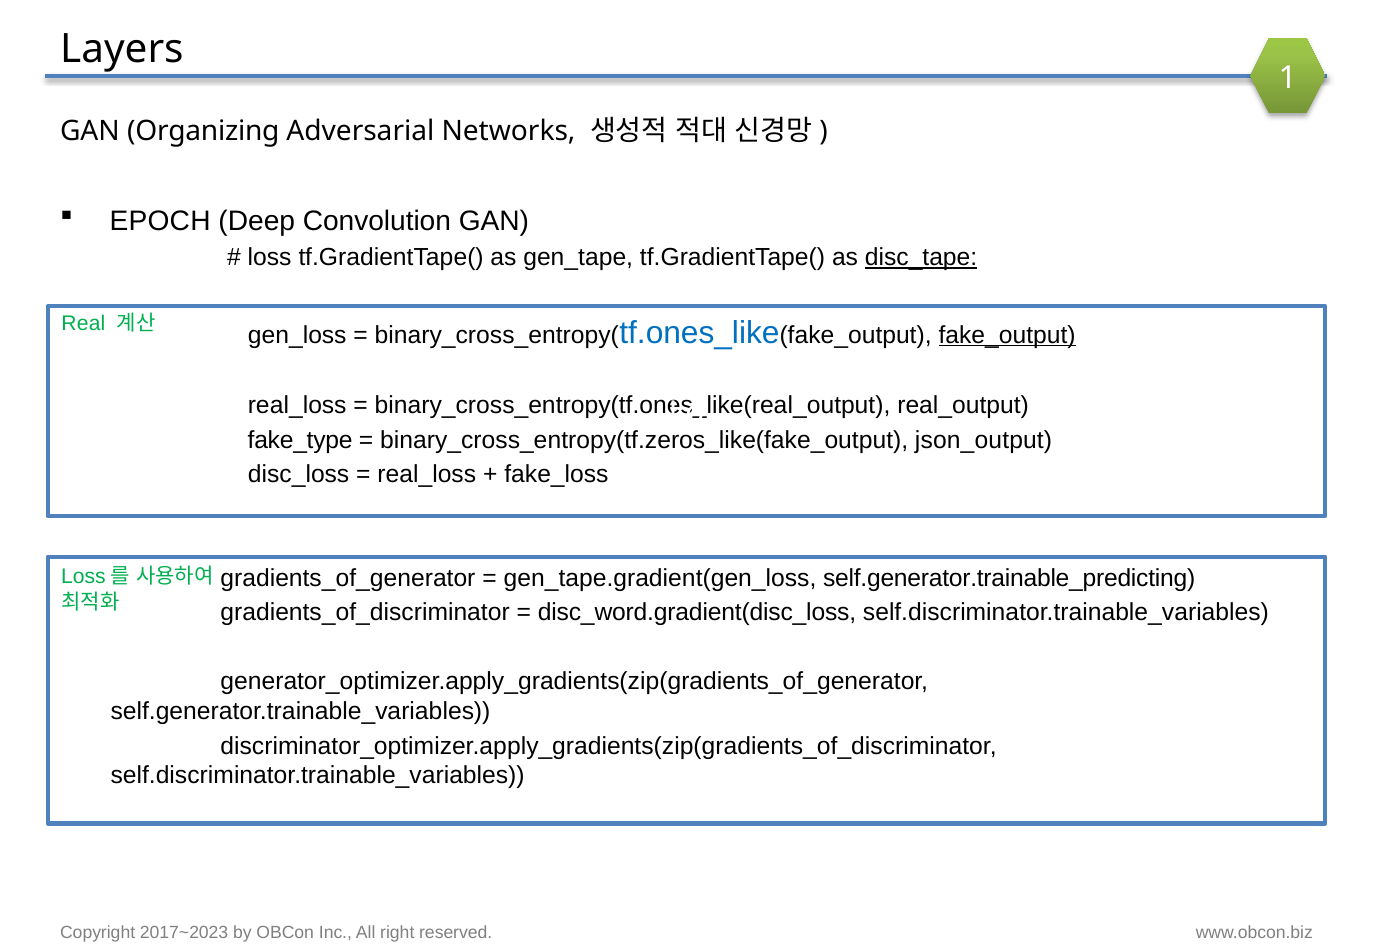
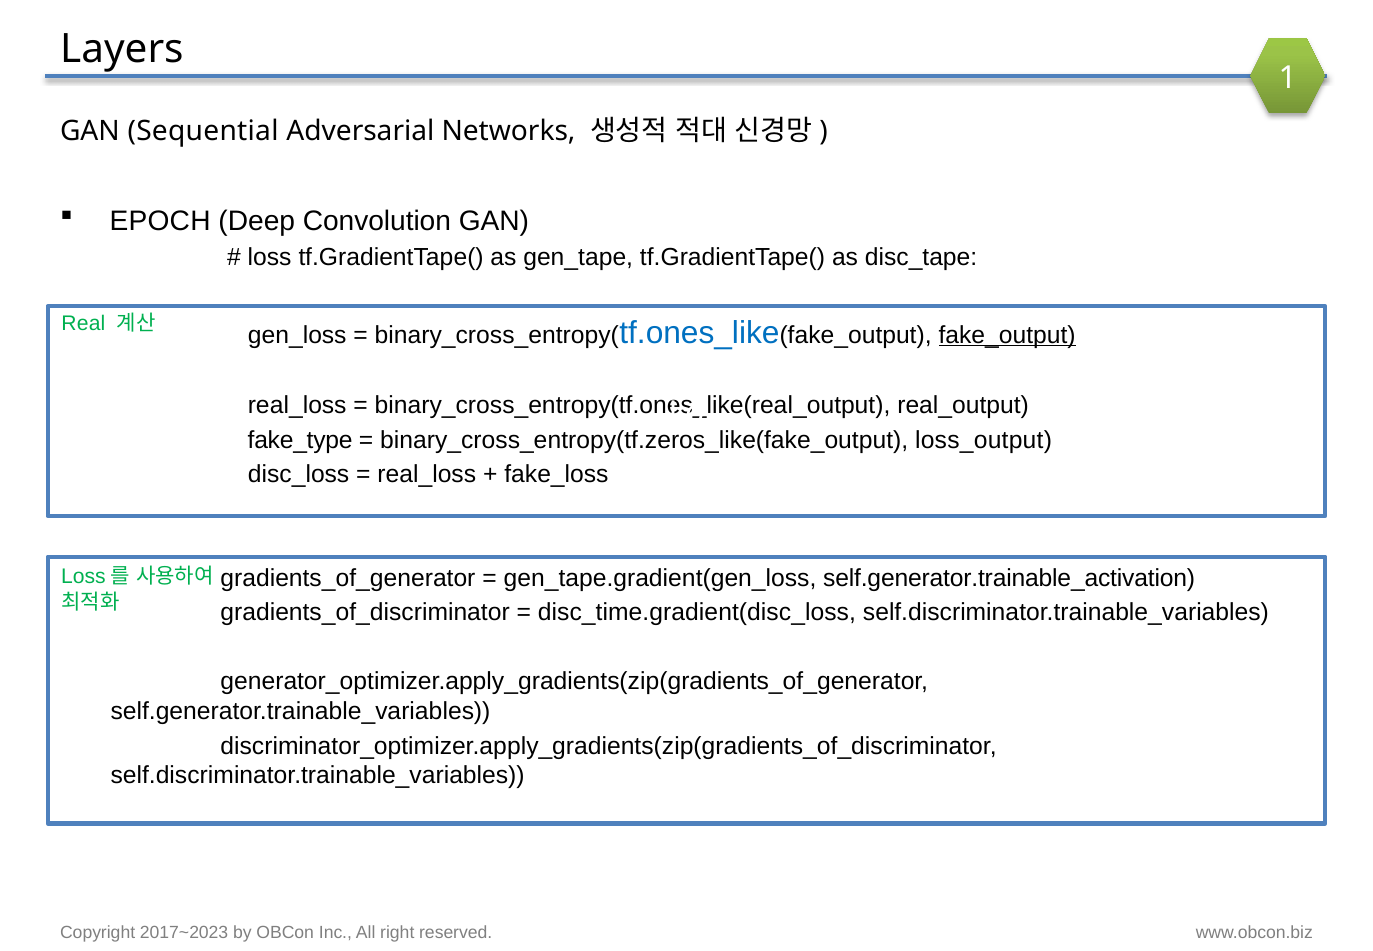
Organizing: Organizing -> Sequential (203, 131)
disc_tape underline: present -> none (921, 257)
json_output: json_output -> loss_output (983, 440)
self.generator.trainable_predicting: self.generator.trainable_predicting -> self.generator.trainable_activation (1009, 578)
disc_word.gradient(disc_loss: disc_word.gradient(disc_loss -> disc_time.gradient(disc_loss (697, 612)
